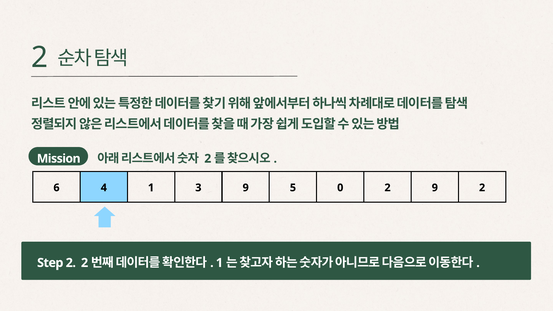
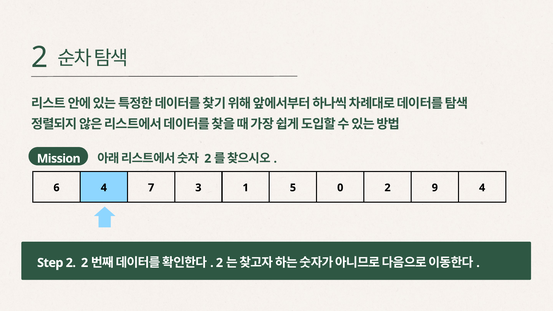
4 1: 1 -> 7 (151, 188)
3 9: 9 -> 1 (246, 188)
9 2: 2 -> 4 (482, 188)
1: 1 -> 2 (219, 263)
